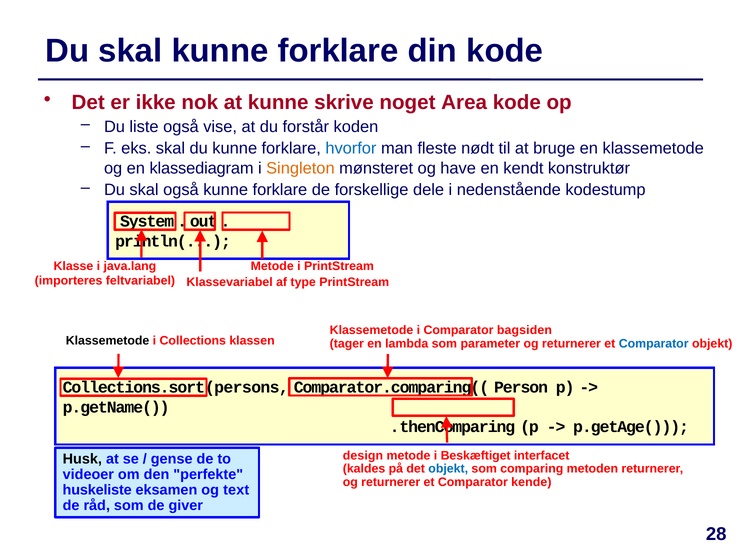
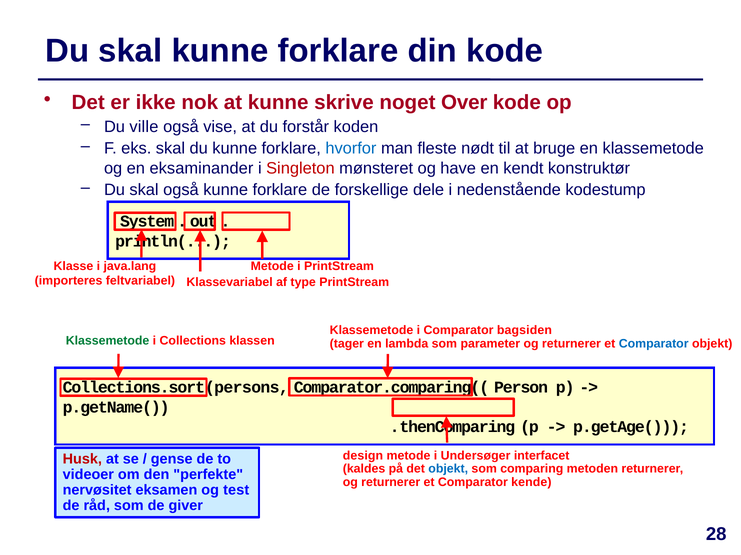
Area: Area -> Over (464, 103)
liste: liste -> ville (144, 127)
klassediagram: klassediagram -> eksaminander (201, 168)
Singleton colour: orange -> red (300, 168)
Klassemetode colour: black -> green (108, 341)
Beskæftiget: Beskæftiget -> Undersøger (476, 456)
Husk colour: black -> red (82, 460)
huskeliste: huskeliste -> nervøsitet (97, 491)
text: text -> test (236, 491)
